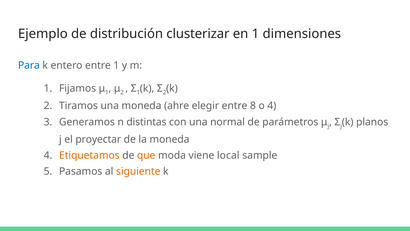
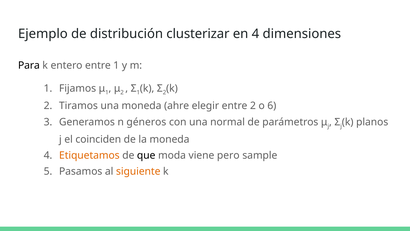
en 1: 1 -> 4 (255, 34)
Para colour: blue -> black (29, 65)
entre 8: 8 -> 2 (253, 106)
o 4: 4 -> 6 (272, 106)
distintas: distintas -> géneros (146, 122)
proyectar: proyectar -> coinciden (98, 139)
que colour: orange -> black (146, 155)
local: local -> pero (228, 155)
